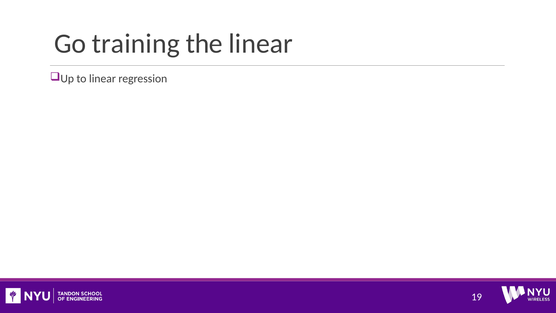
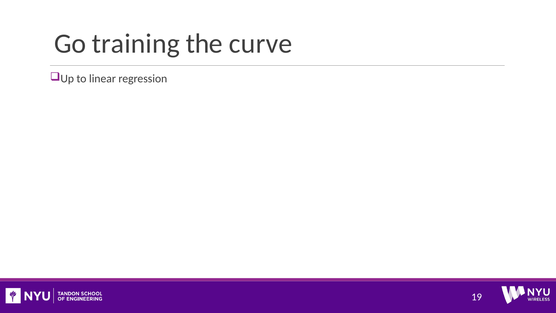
the linear: linear -> curve (261, 44)
